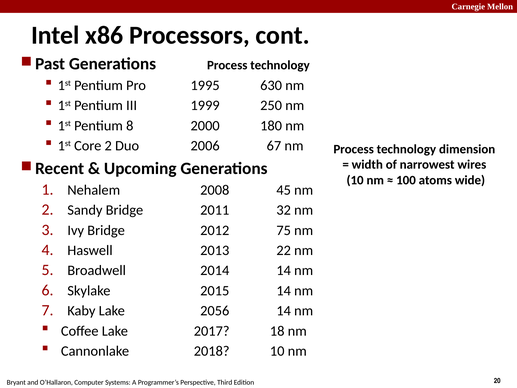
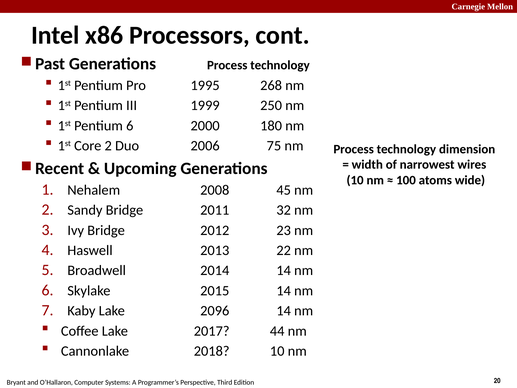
630: 630 -> 268 (271, 85)
Pentium 8: 8 -> 6 (130, 126)
67: 67 -> 75 (274, 146)
75: 75 -> 23 (284, 230)
2056: 2056 -> 2096 (215, 311)
18: 18 -> 44 (277, 331)
